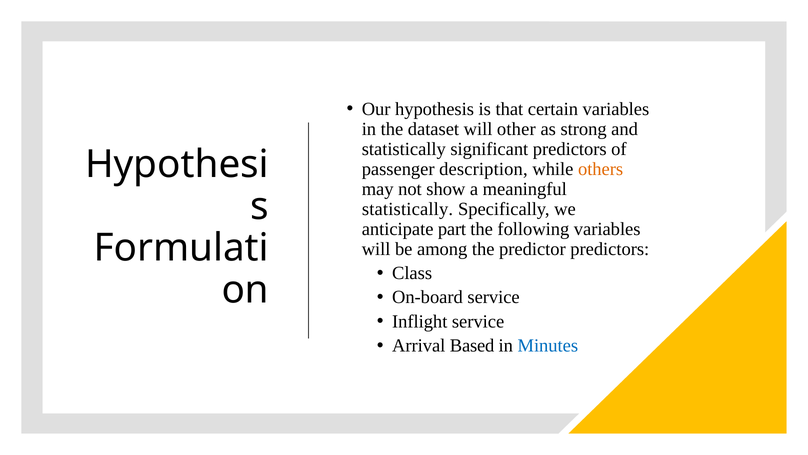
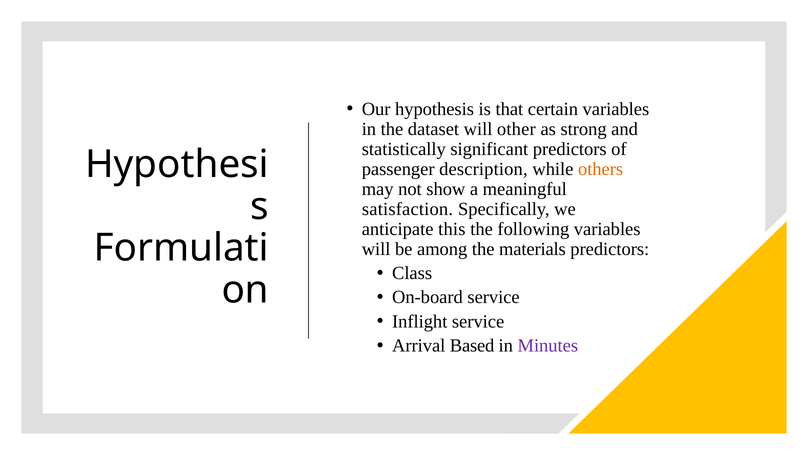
statistically: statistically -> satisfaction (408, 209)
part: part -> this (452, 229)
predictor: predictor -> materials (532, 249)
Minutes colour: blue -> purple (548, 345)
